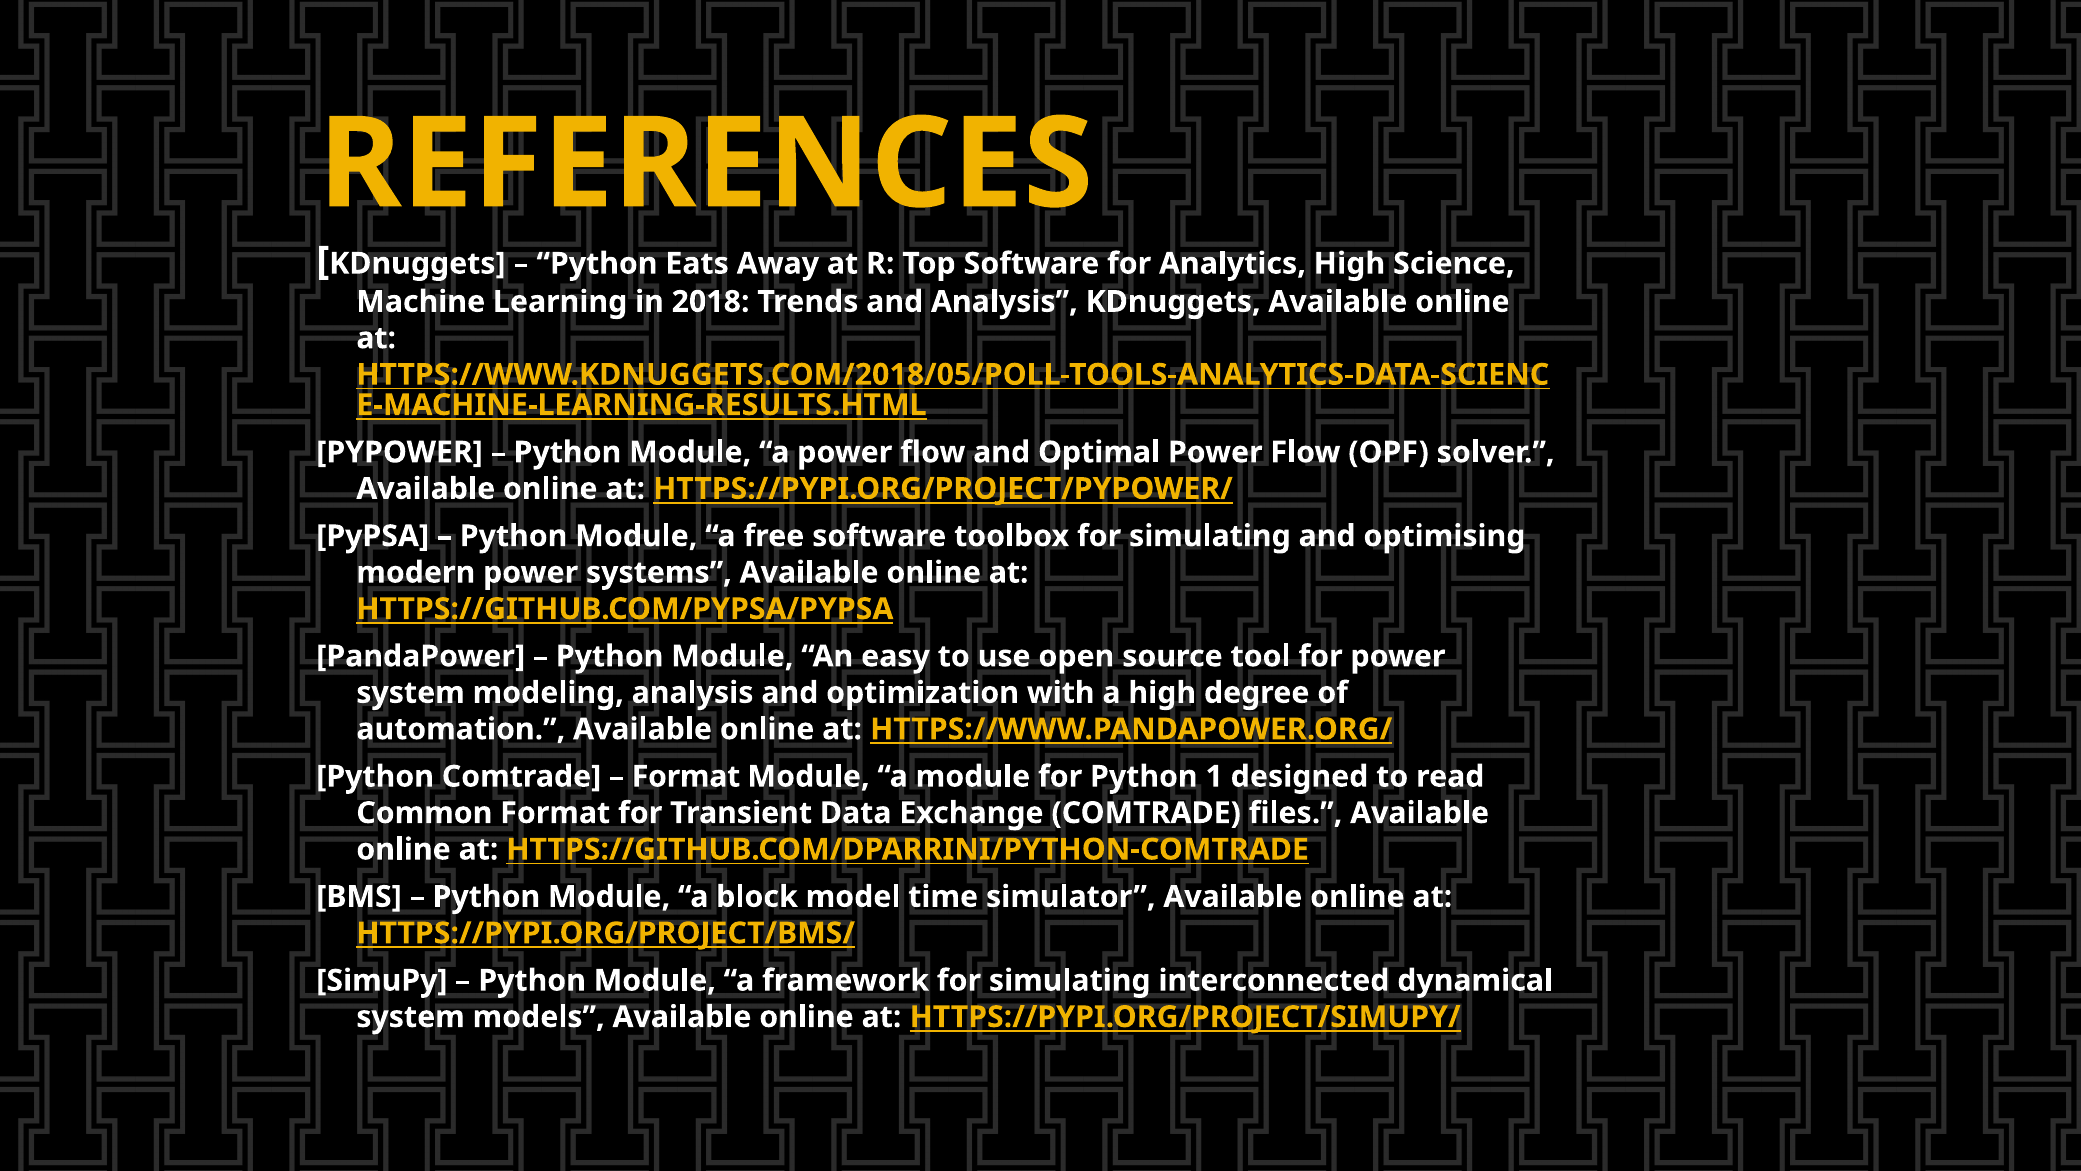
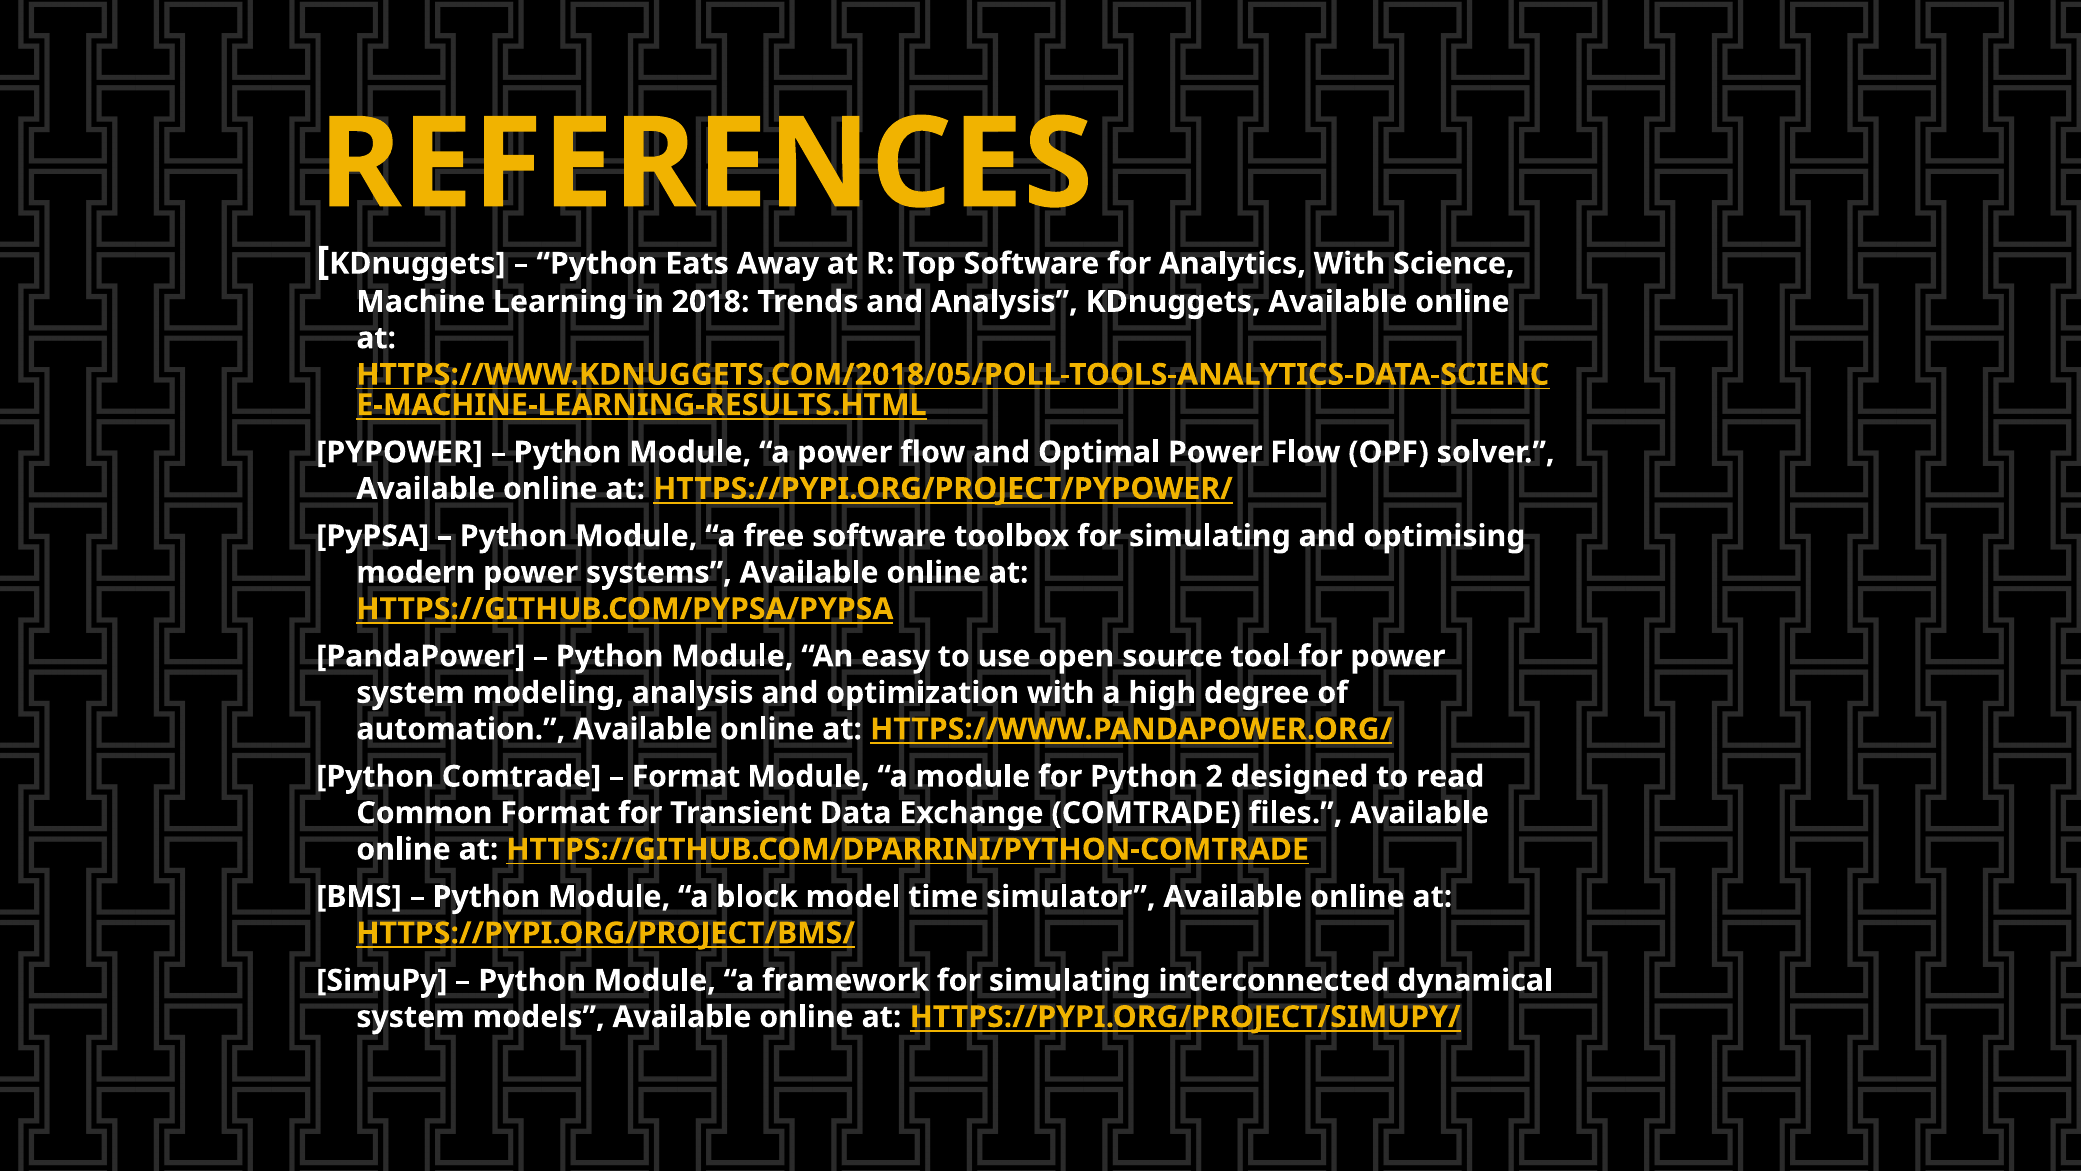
Analytics High: High -> With (1349, 264)
1: 1 -> 2 (1214, 776)
